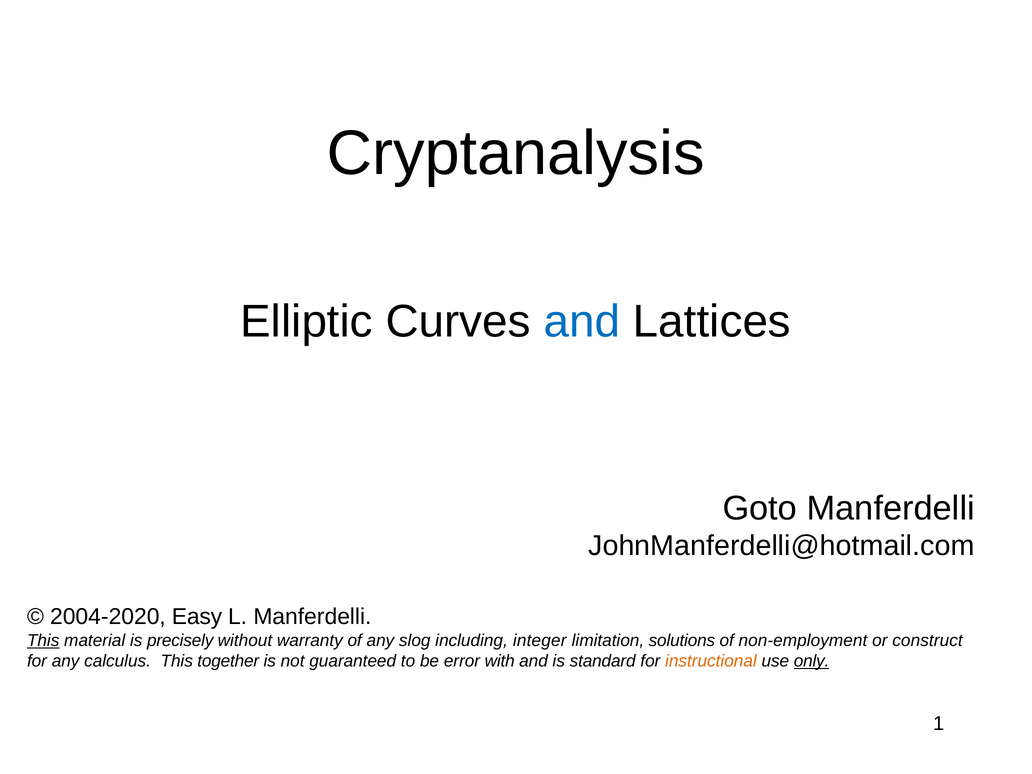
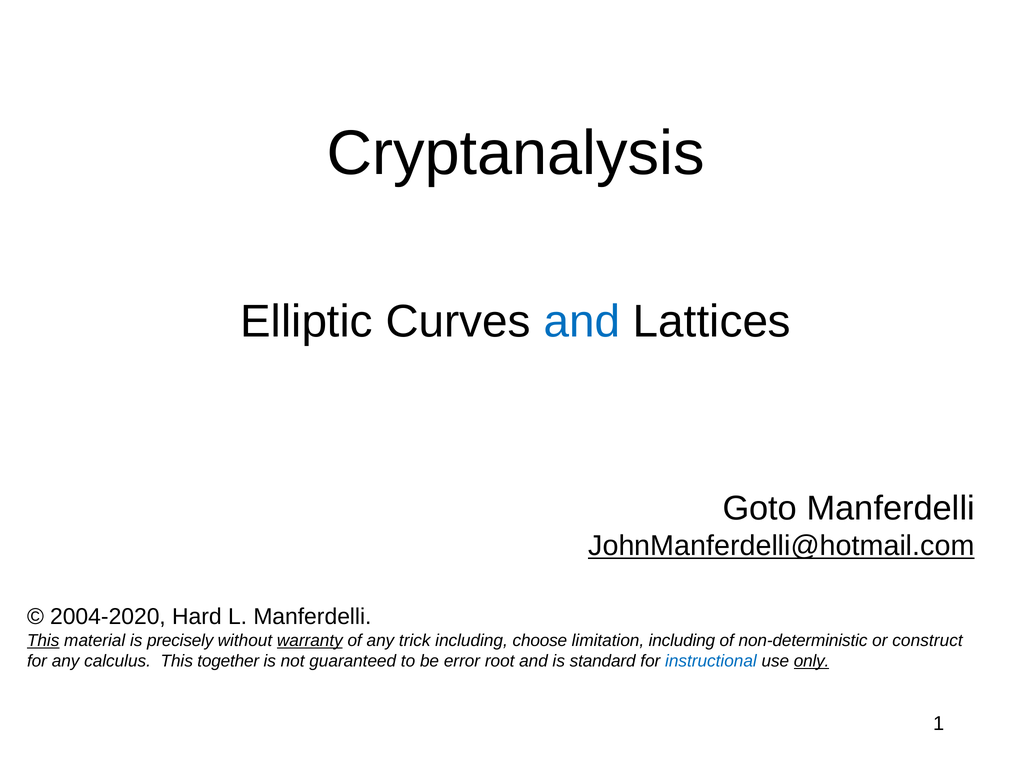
JohnManferdelli@hotmail.com underline: none -> present (781, 546)
Easy: Easy -> Hard (197, 617)
warranty underline: none -> present (310, 640)
slog: slog -> trick (415, 640)
integer: integer -> choose (540, 640)
limitation solutions: solutions -> including (682, 640)
non-employment: non-employment -> non-deterministic (803, 640)
with: with -> root (500, 661)
instructional colour: orange -> blue (711, 661)
